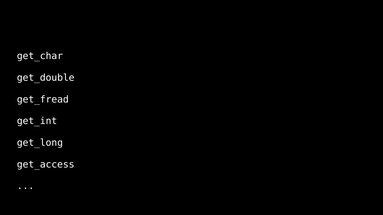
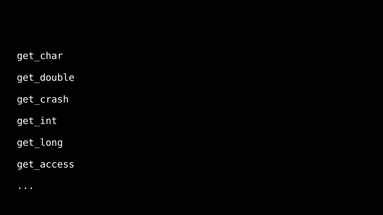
get_fread: get_fread -> get_crash (43, 100)
